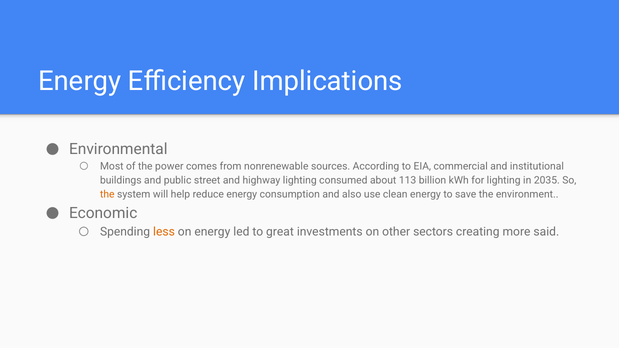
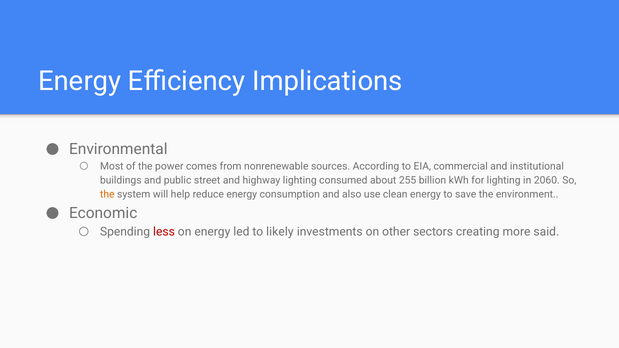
113: 113 -> 255 (408, 180)
2035: 2035 -> 2060 (547, 180)
less colour: orange -> red (164, 232)
great: great -> likely (280, 232)
